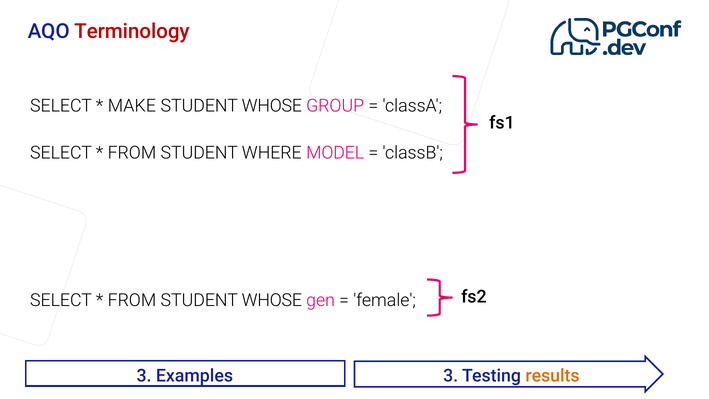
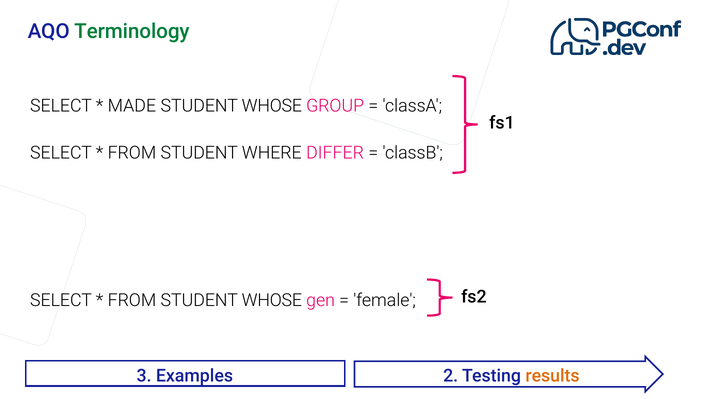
Terminology colour: red -> green (132, 31)
MAKE: MAKE -> MADE (132, 106)
MODEL: MODEL -> DIFFER (335, 153)
Examples 3: 3 -> 2 (451, 376)
